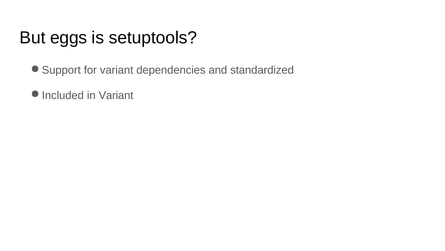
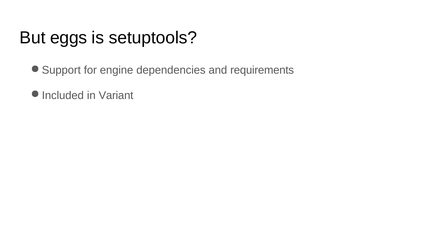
for variant: variant -> engine (117, 70)
standardized: standardized -> requirements (262, 70)
